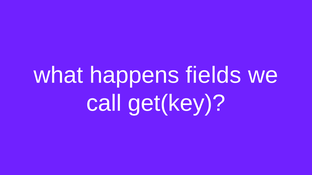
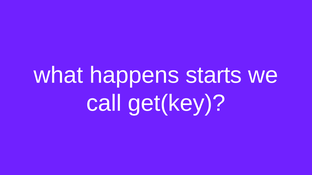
fields: fields -> starts (214, 75)
